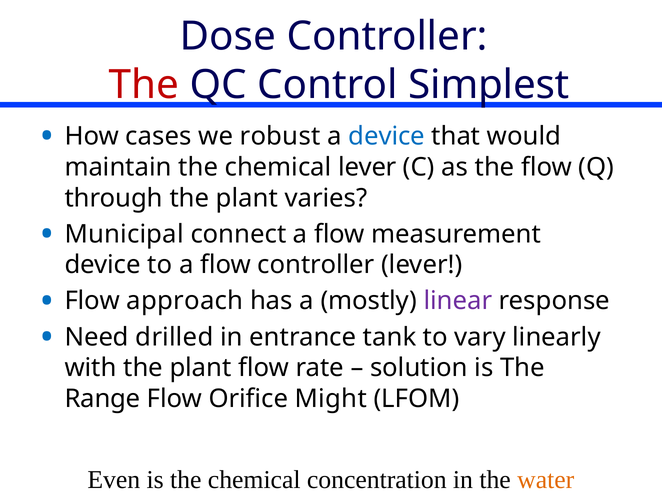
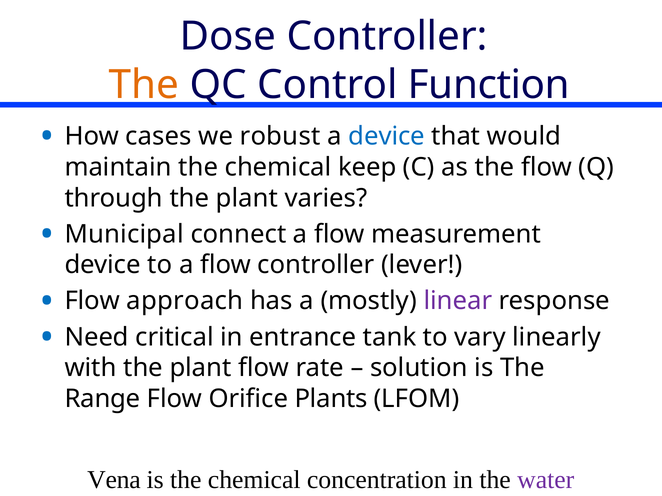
The colour: red -> orange (144, 85)
Simplest: Simplest -> Function (489, 85)
chemical lever: lever -> keep (367, 167)
drilled: drilled -> critical (175, 337)
Might: Might -> Plants (331, 399)
Even: Even -> Vena (114, 480)
water colour: orange -> purple (546, 480)
